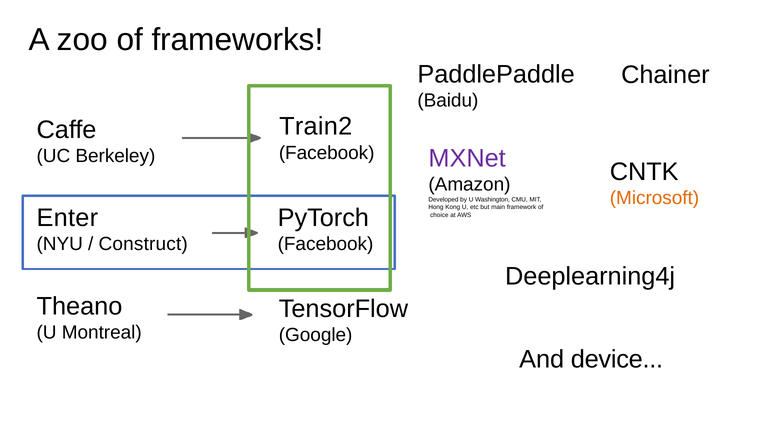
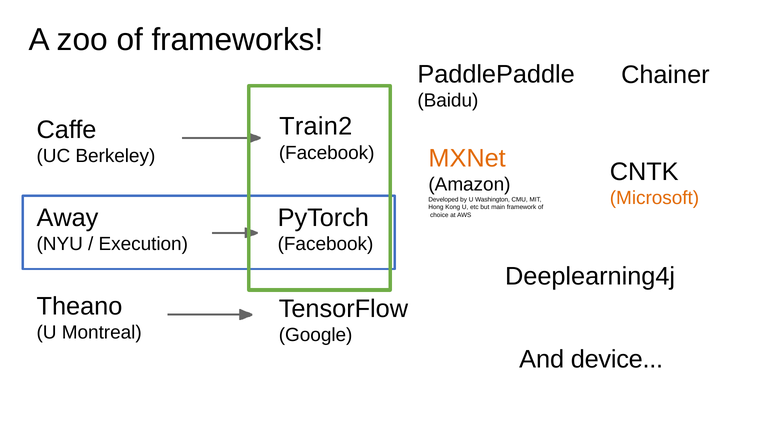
MXNet colour: purple -> orange (467, 158)
Enter: Enter -> Away (68, 218)
Construct: Construct -> Execution (143, 244)
